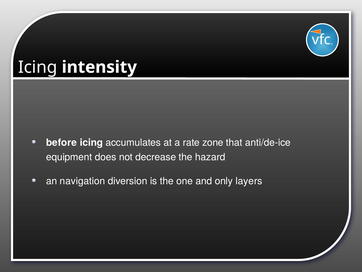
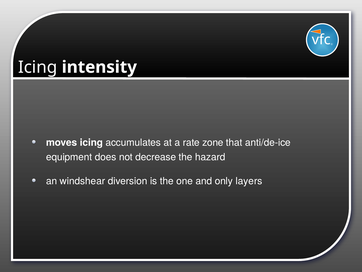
before: before -> moves (62, 142)
navigation: navigation -> windshear (82, 181)
